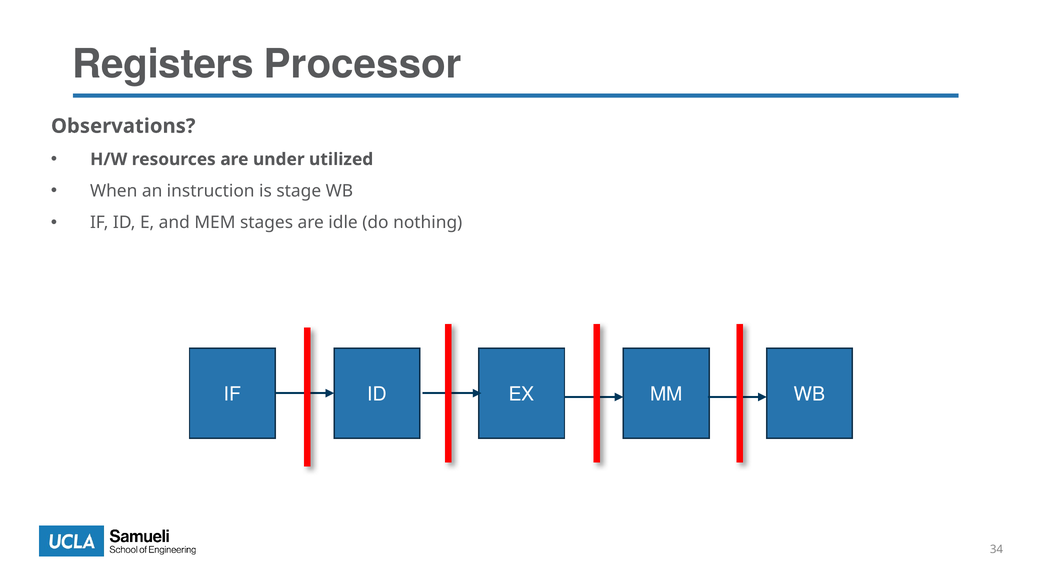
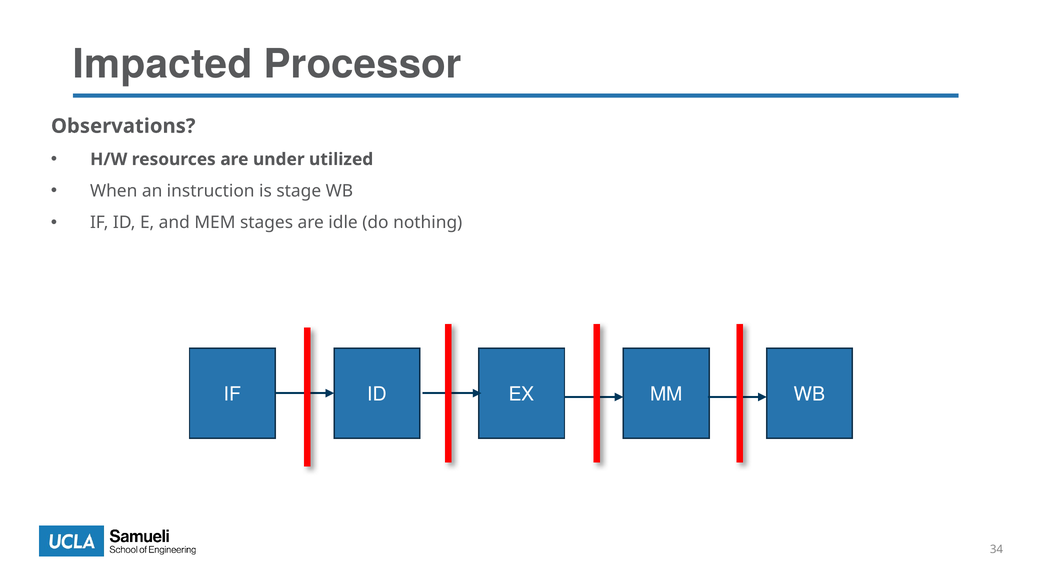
Registers: Registers -> Impacted (163, 64)
